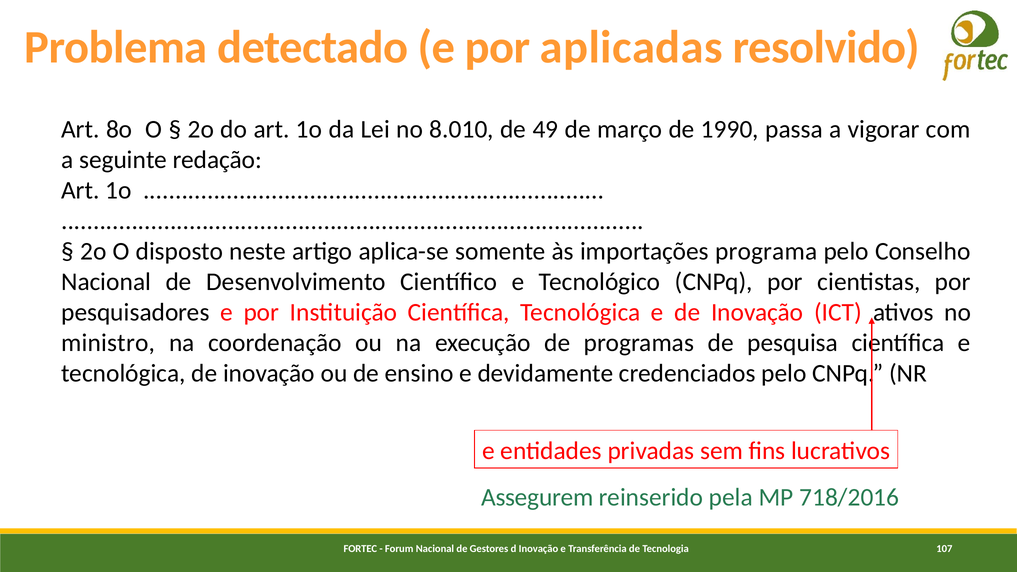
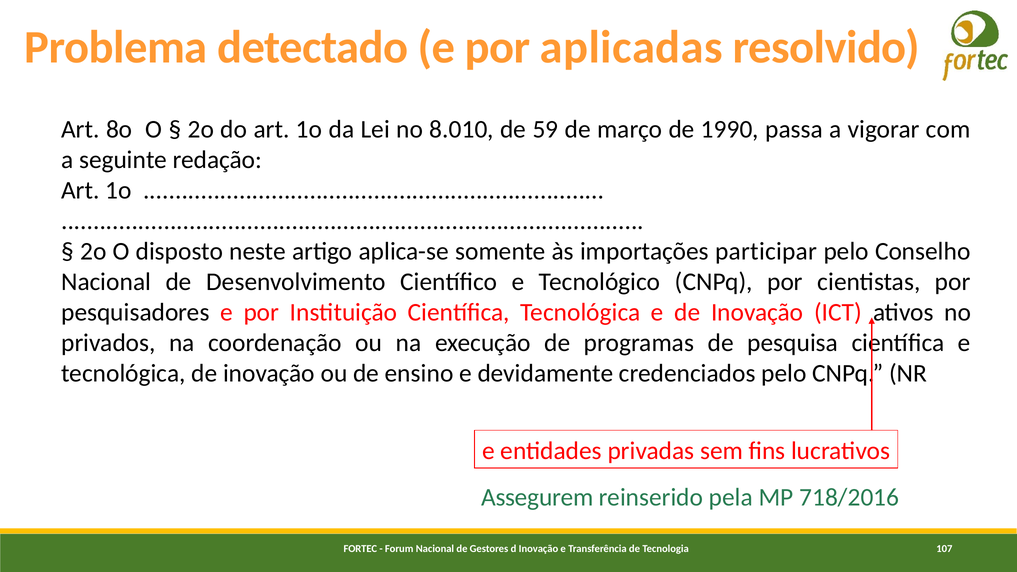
49: 49 -> 59 (545, 129)
programa: programa -> participar (766, 251)
ministro: ministro -> privados (108, 343)
